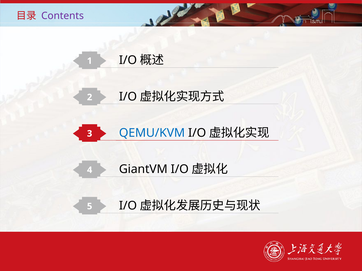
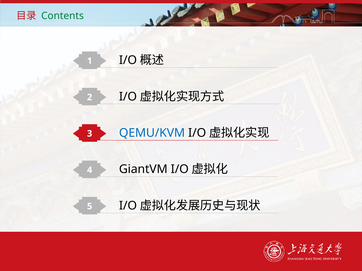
Contents colour: purple -> green (63, 16)
